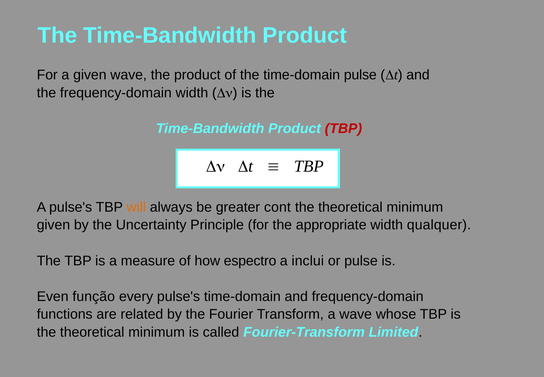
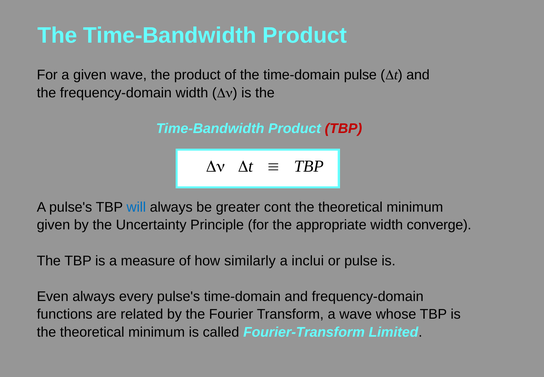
will colour: orange -> blue (136, 207)
qualquer: qualquer -> converge (439, 225)
espectro: espectro -> similarly (250, 260)
Even função: função -> always (94, 296)
